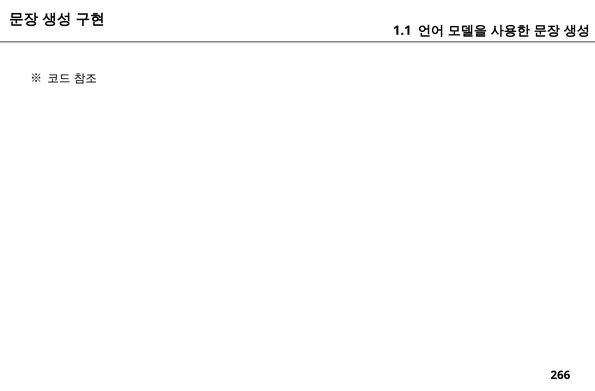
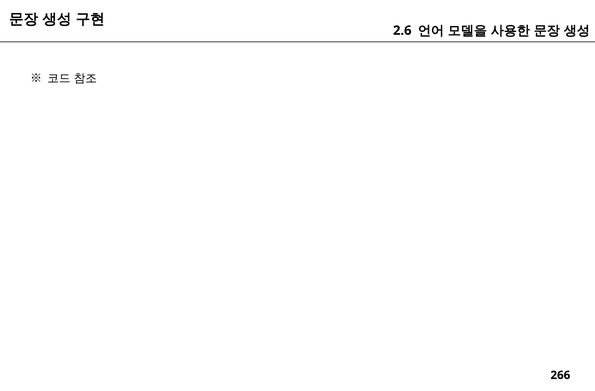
1.1: 1.1 -> 2.6 (402, 30)
